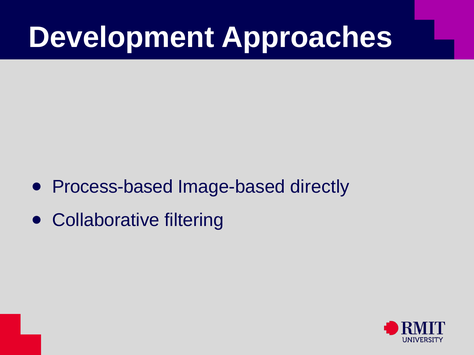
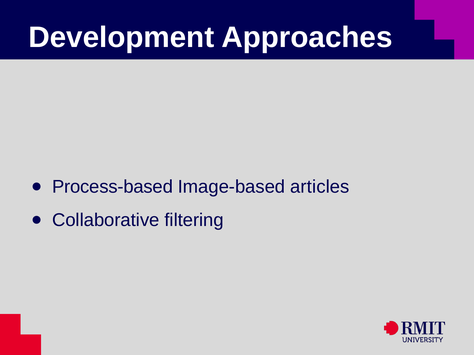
directly: directly -> articles (320, 187)
